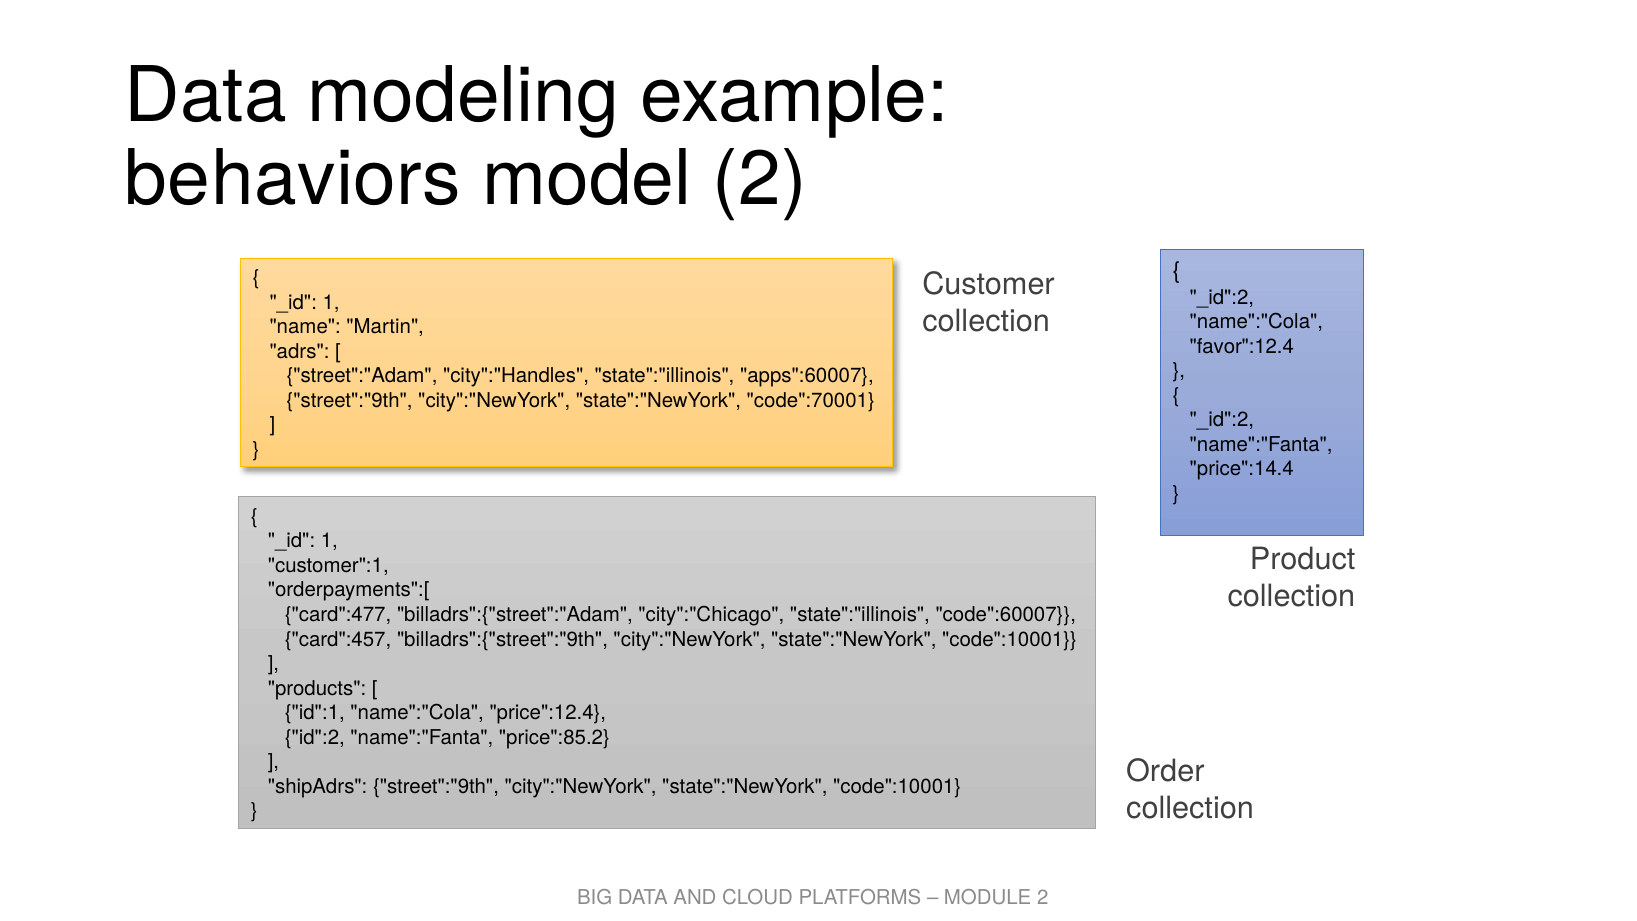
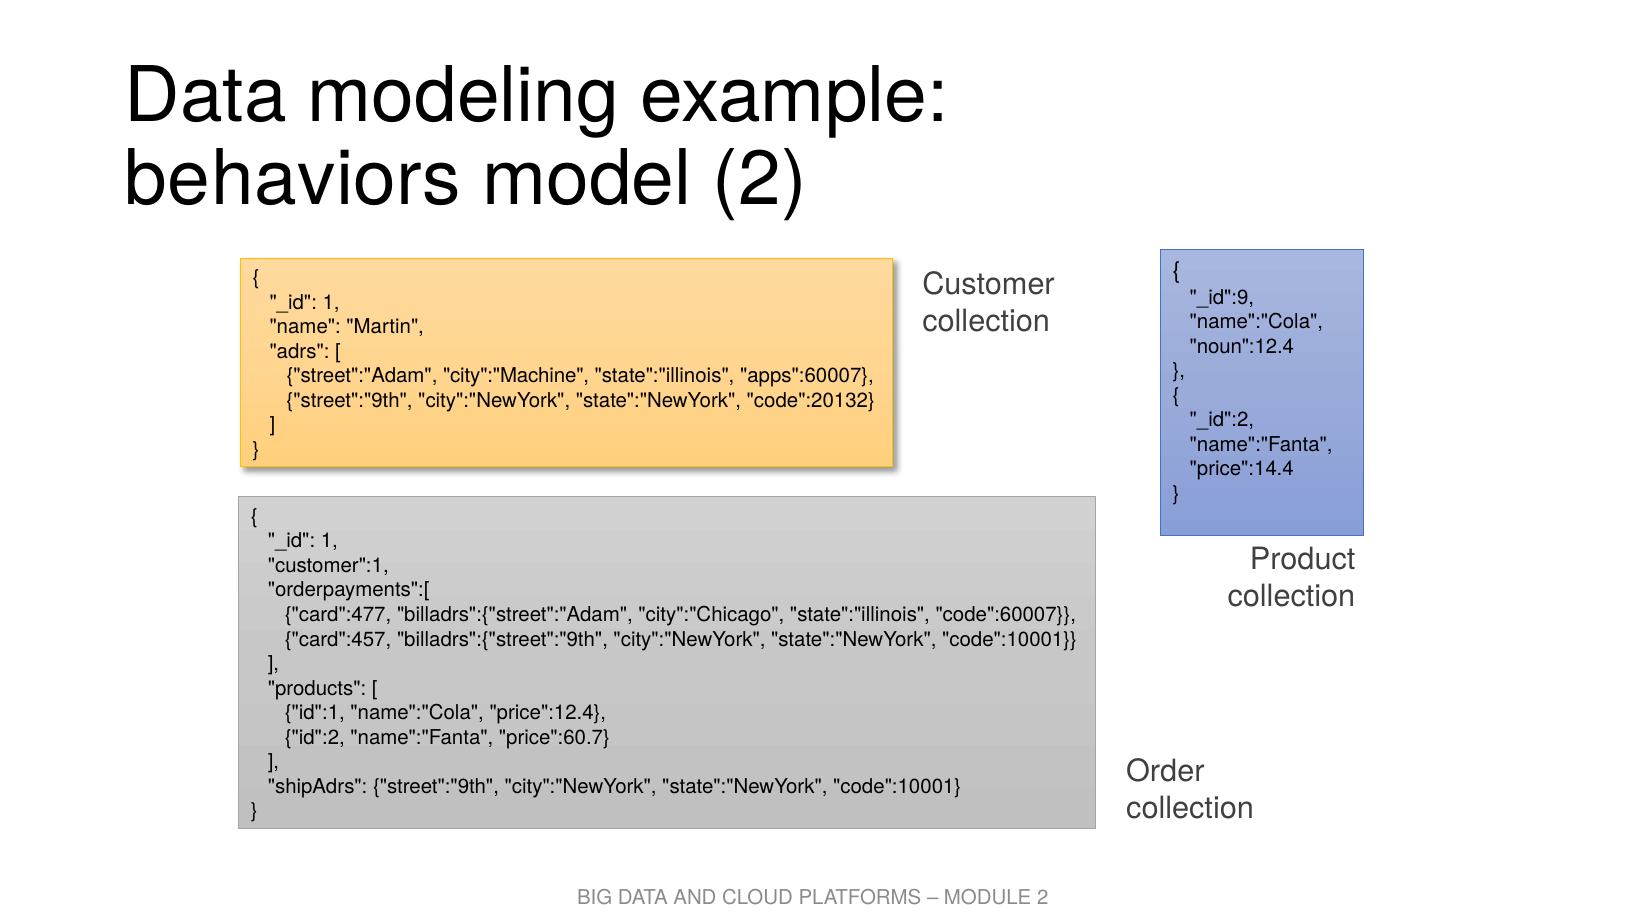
_id":2: _id":2 -> _id":9 (1222, 297)
favor":12.4: favor":12.4 -> noun":12.4 (1242, 346)
city":"Handles: city":"Handles -> city":"Machine (516, 376)
code":70001: code":70001 -> code":20132 (811, 401)
price":85.2: price":85.2 -> price":60.7 (554, 737)
